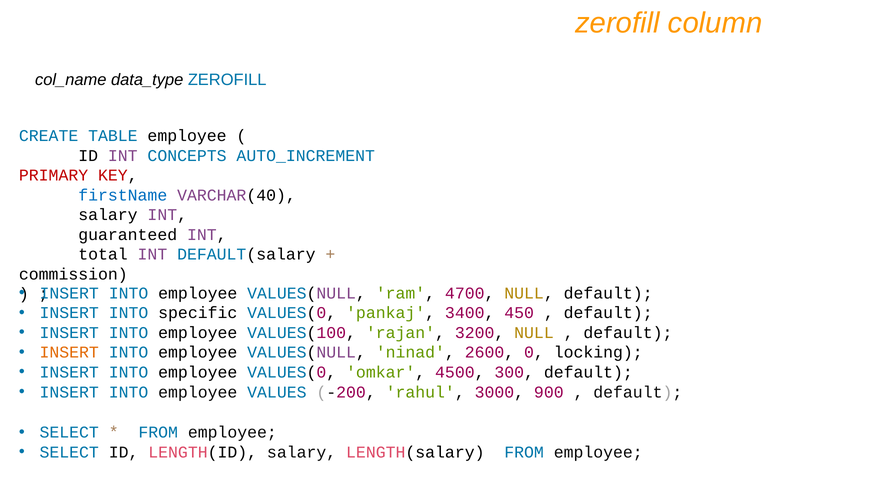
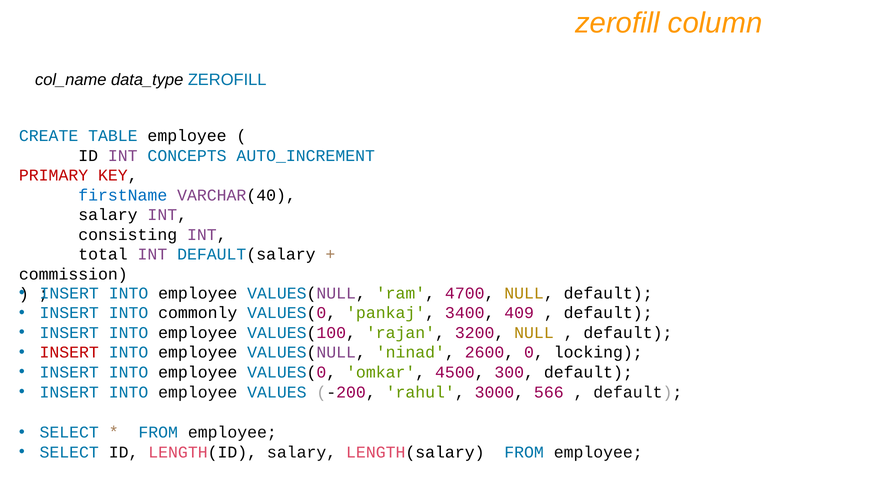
guaranteed: guaranteed -> consisting (128, 235)
specific: specific -> commonly (198, 313)
450: 450 -> 409 (519, 313)
INSERT colour: orange -> red (69, 353)
900: 900 -> 566 (549, 392)
